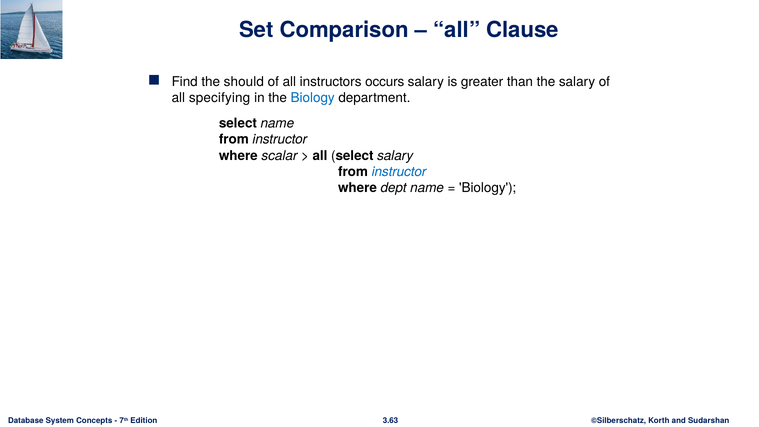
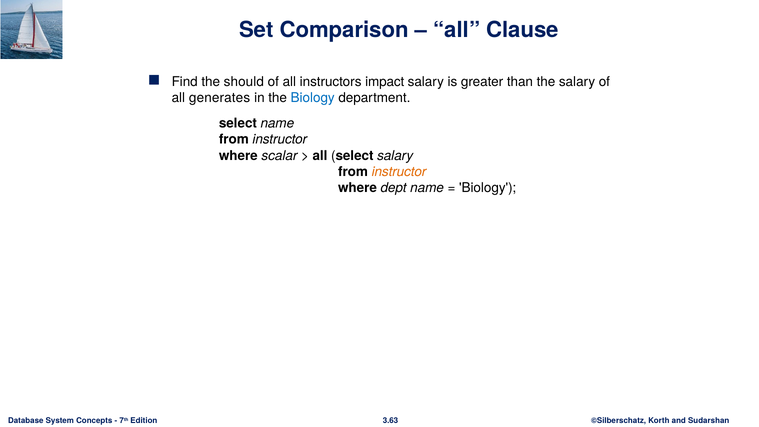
occurs: occurs -> impact (385, 82)
specifying: specifying -> generates (220, 98)
instructor colour: blue -> orange (399, 172)
